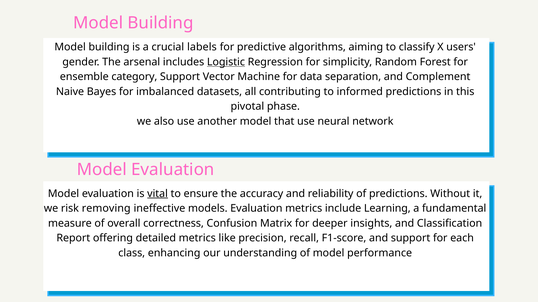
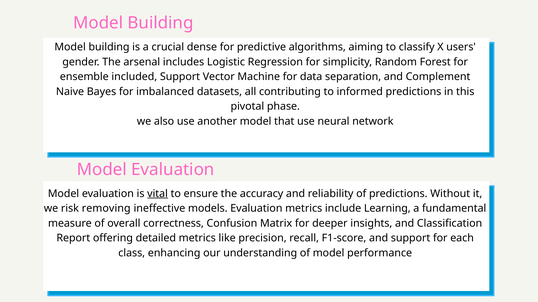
labels: labels -> dense (202, 47)
Logistic underline: present -> none (226, 62)
category: category -> included (134, 77)
